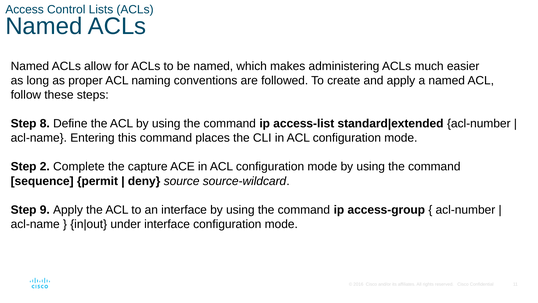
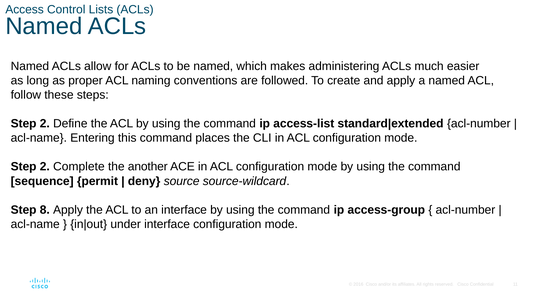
8: 8 -> 2 (45, 123)
capture: capture -> another (148, 167)
9: 9 -> 8 (45, 210)
